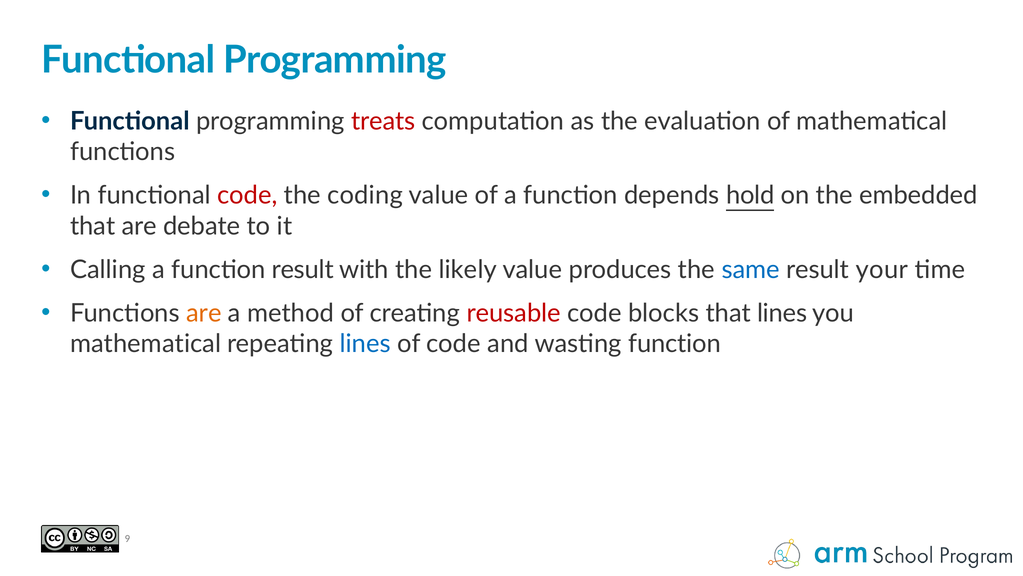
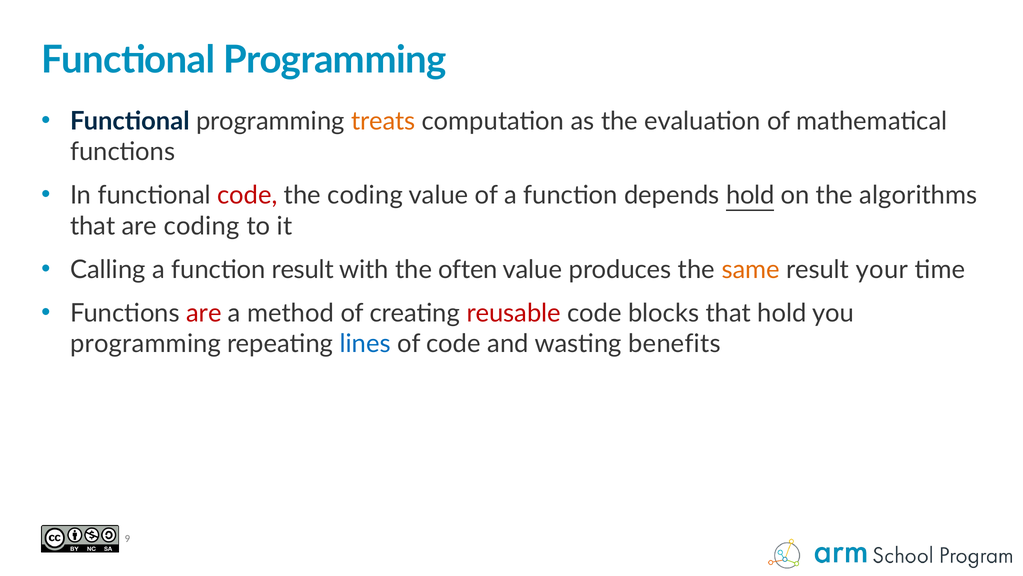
treats colour: red -> orange (383, 121)
embedded: embedded -> algorithms (918, 195)
are debate: debate -> coding (202, 226)
likely: likely -> often (468, 269)
same colour: blue -> orange (751, 269)
are colour: orange -> red (204, 313)
that lines: lines -> hold (782, 313)
mathematical: mathematical -> programming (146, 343)
wasting function: function -> benefits (674, 343)
